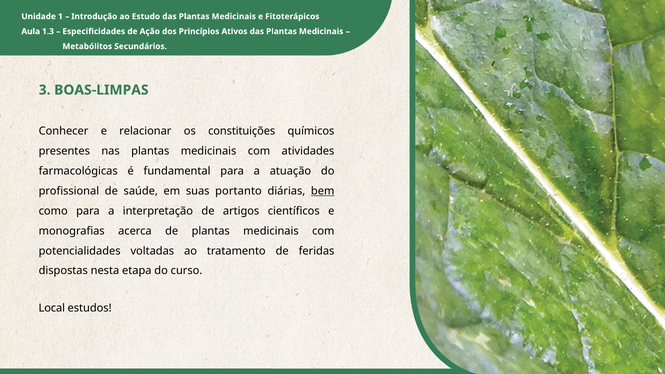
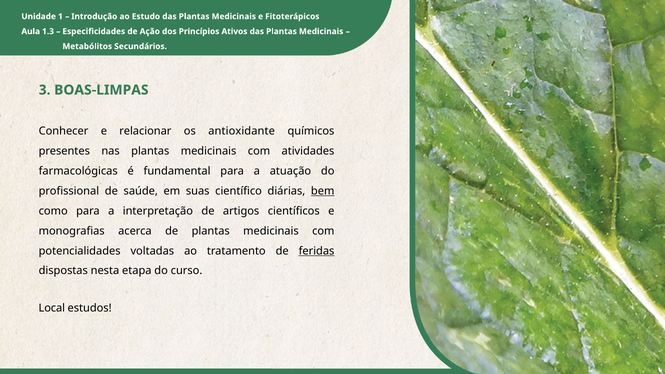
constituições: constituições -> antioxidante (242, 131)
portanto: portanto -> científico (239, 191)
feridas underline: none -> present (317, 251)
